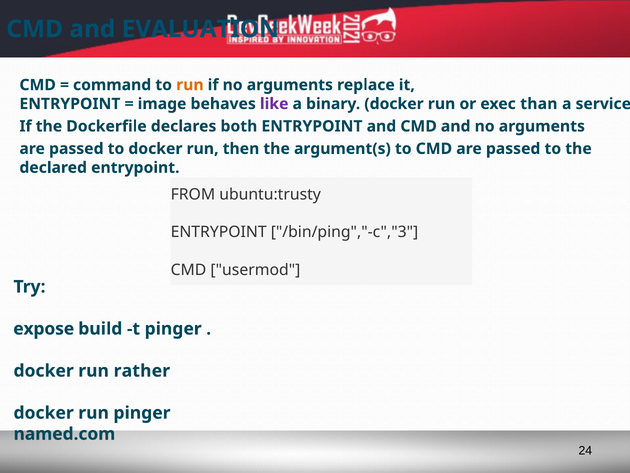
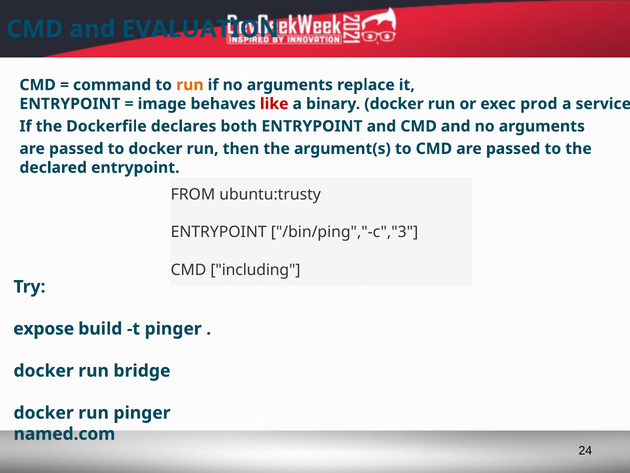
like colour: purple -> red (274, 104)
than: than -> prod (539, 104)
usermod: usermod -> including (255, 270)
rather: rather -> bridge (142, 370)
